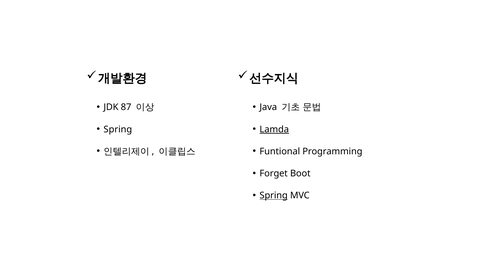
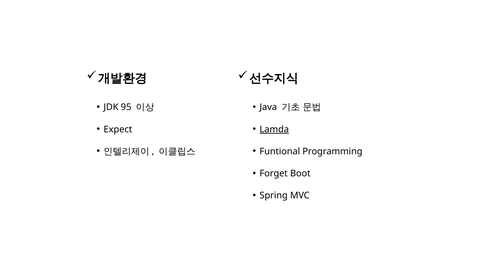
87: 87 -> 95 (126, 107)
Spring: Spring -> Expect (118, 129)
Spring underline: present -> none (274, 195)
